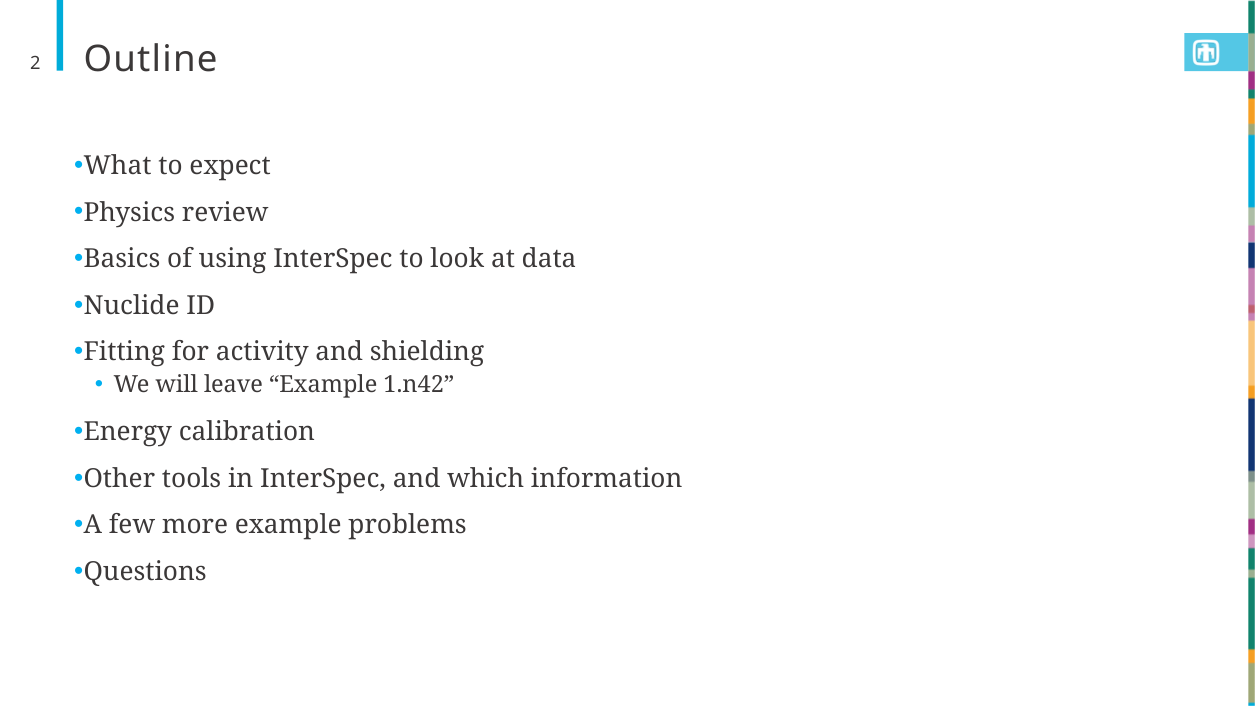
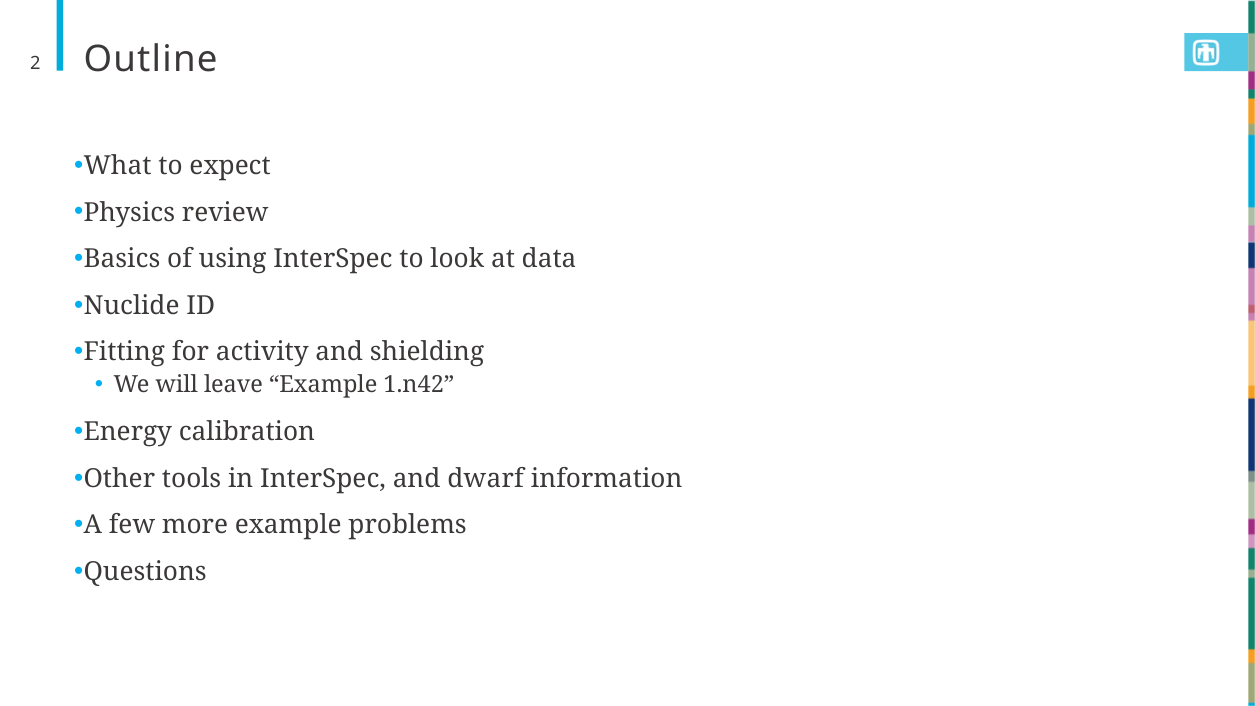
which: which -> dwarf (486, 479)
